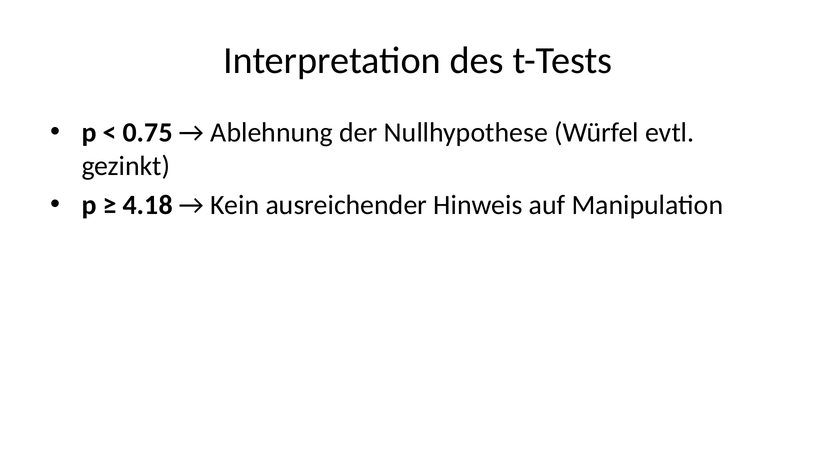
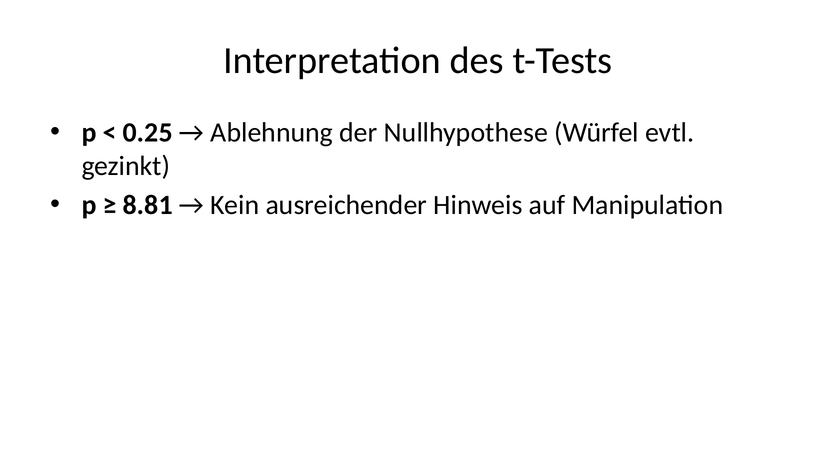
0.75: 0.75 -> 0.25 (148, 133)
4.18: 4.18 -> 8.81 (148, 205)
